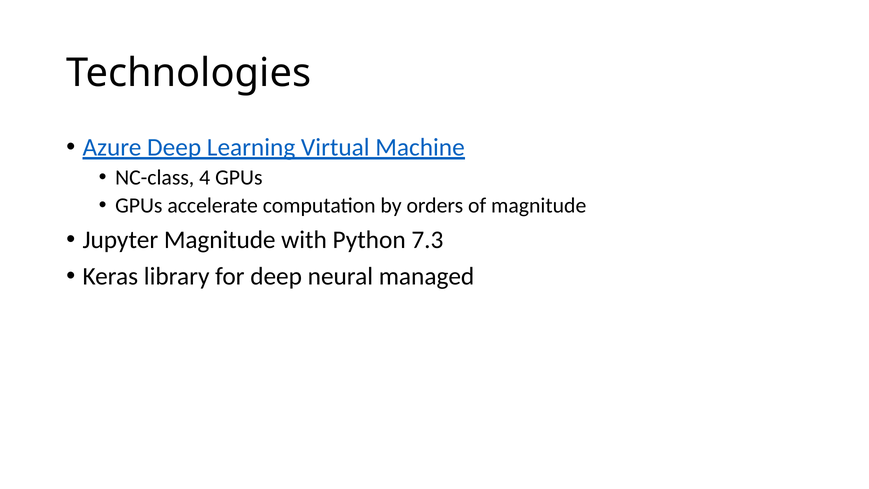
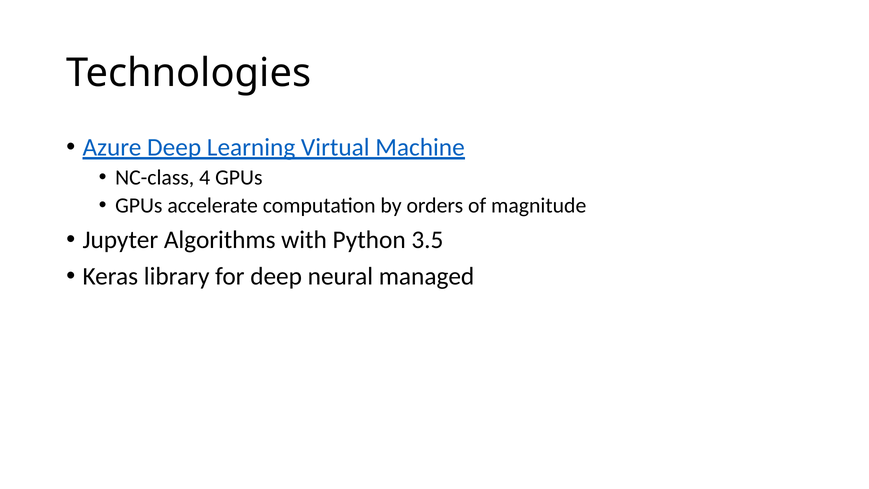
Jupyter Magnitude: Magnitude -> Algorithms (220, 240)
7.3: 7.3 -> 3.5 (427, 240)
